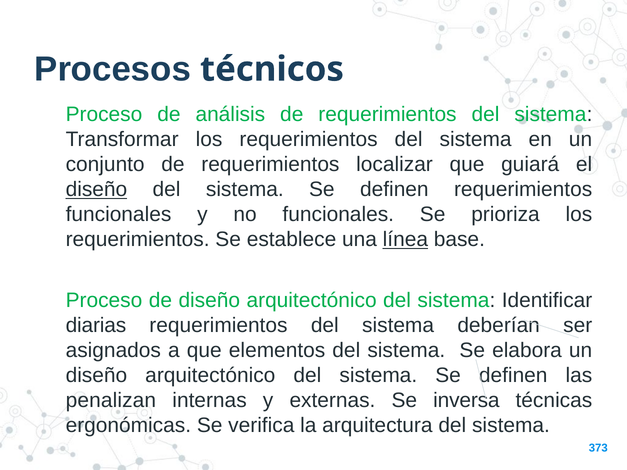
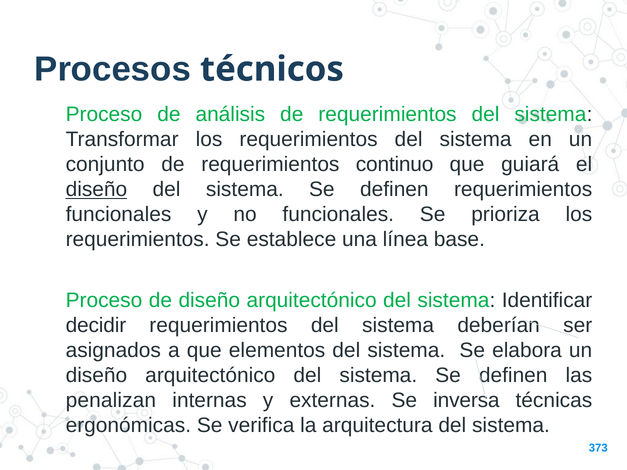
localizar: localizar -> continuo (395, 164)
línea underline: present -> none (405, 240)
diarias: diarias -> decidir (96, 325)
